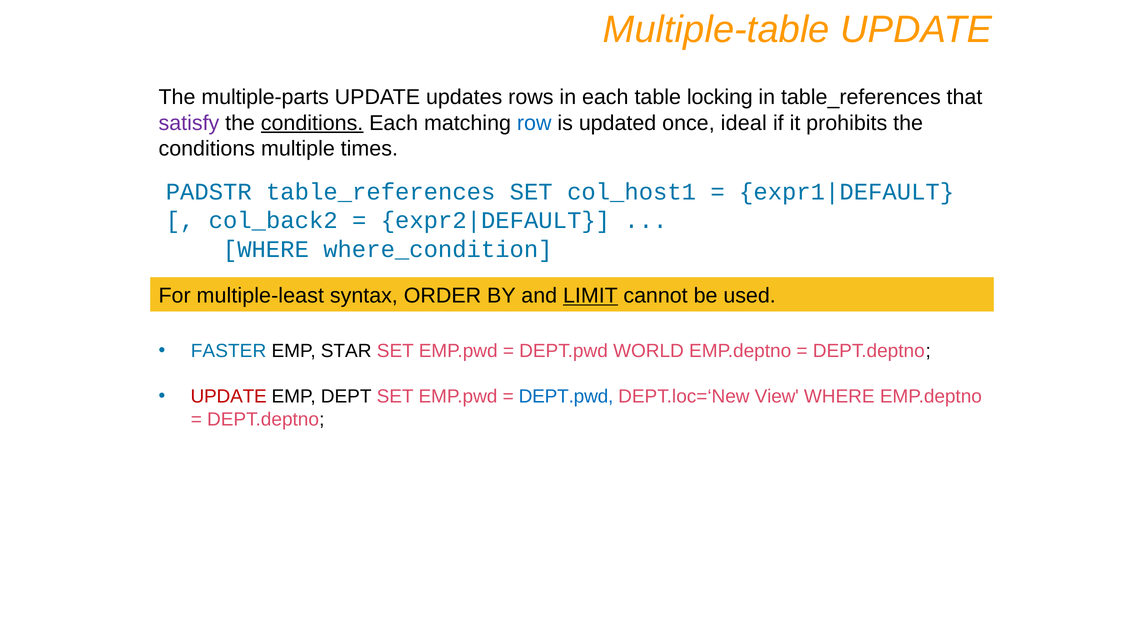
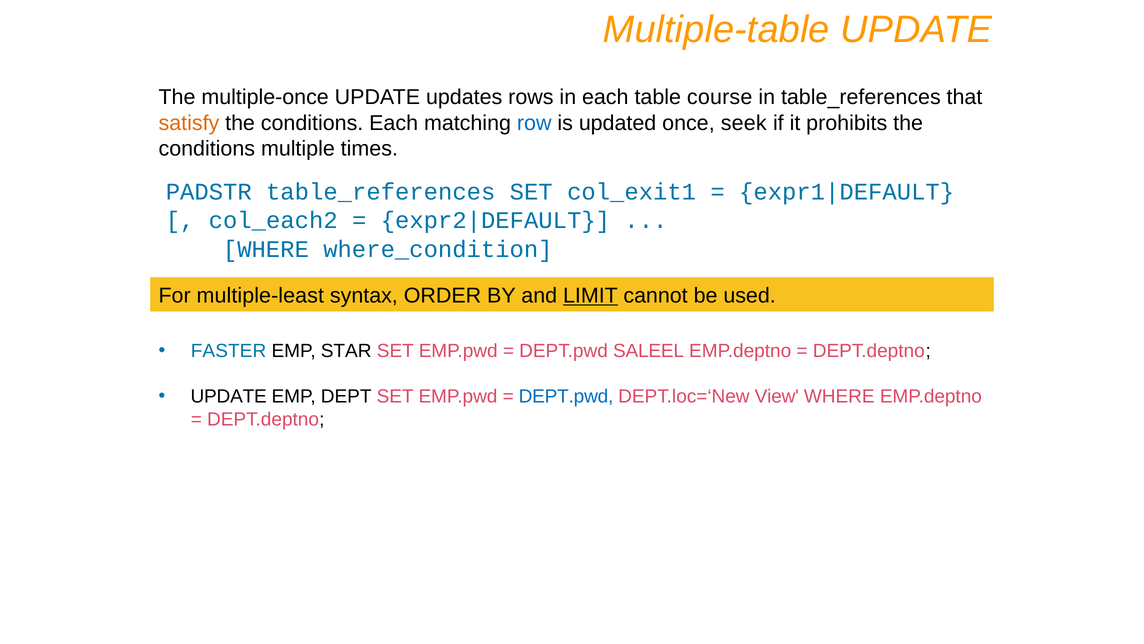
multiple-parts: multiple-parts -> multiple-once (265, 97)
locking: locking -> course (720, 97)
satisfy colour: purple -> orange (189, 123)
conditions underline: present -> none (312, 123)
ideal: ideal -> seek (744, 123)
col_host1: col_host1 -> col_exit1 (632, 192)
col_back2: col_back2 -> col_each2 (273, 220)
WORLD: WORLD -> SALEEL (649, 351)
UPDATE colour: red -> black (229, 396)
